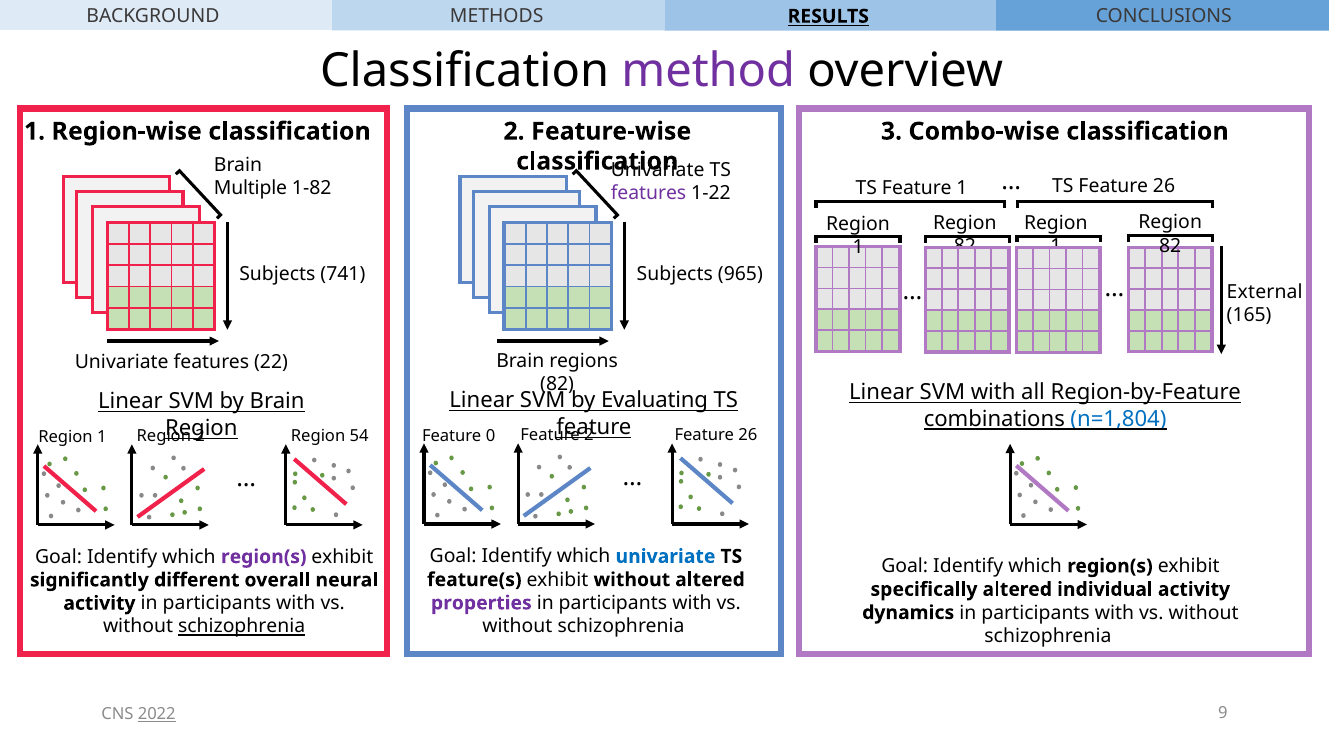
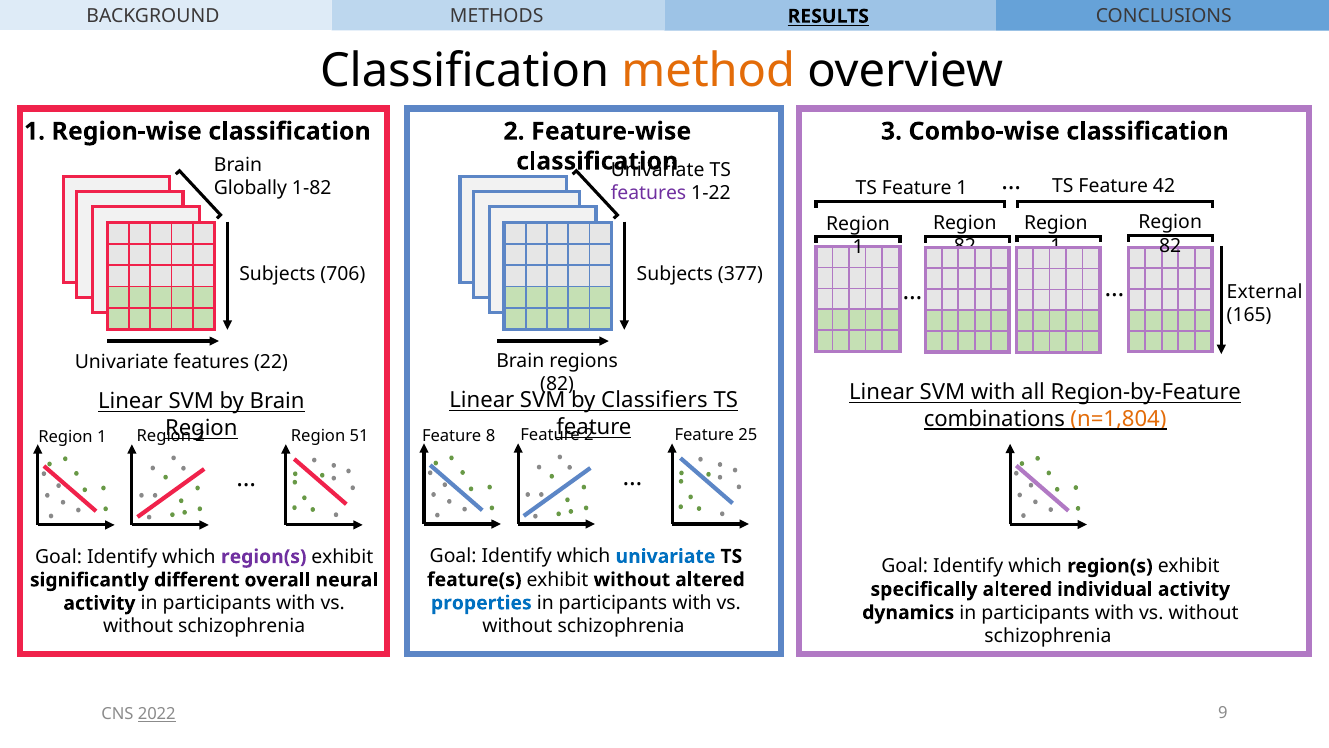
method colour: purple -> orange (708, 71)
TS Feature 26: 26 -> 42 (1164, 186)
Multiple: Multiple -> Globally (250, 188)
741: 741 -> 706 (343, 274)
965: 965 -> 377 (740, 274)
Evaluating: Evaluating -> Classifiers (654, 400)
n=1,804 colour: blue -> orange (1118, 419)
0: 0 -> 8 (491, 436)
26: 26 -> 25 (748, 435)
54: 54 -> 51 (359, 436)
properties colour: purple -> blue (481, 603)
schizophrenia underline: present -> none (242, 626)
